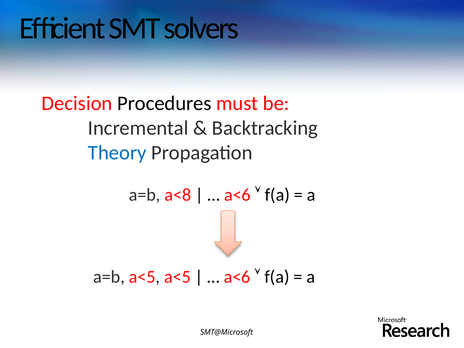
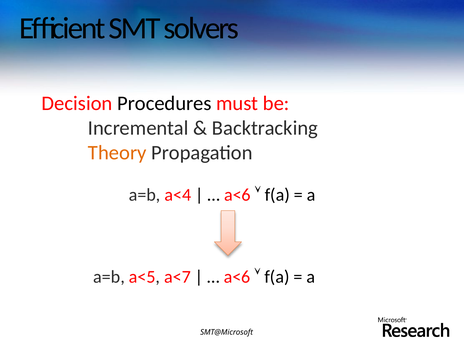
Theory colour: blue -> orange (117, 153)
a<8: a<8 -> a<4 (178, 195)
a<5 a<5: a<5 -> a<7 (177, 277)
